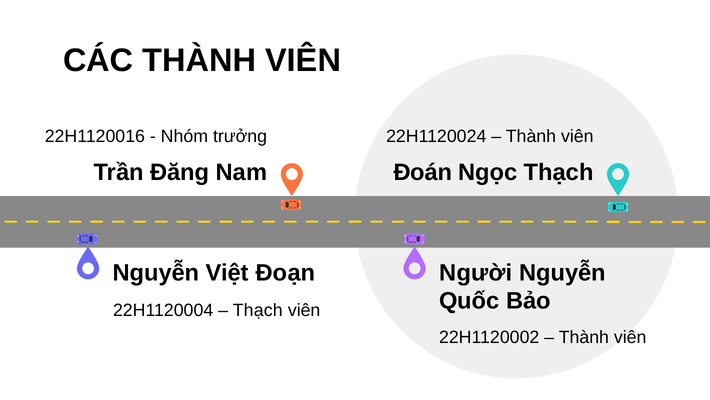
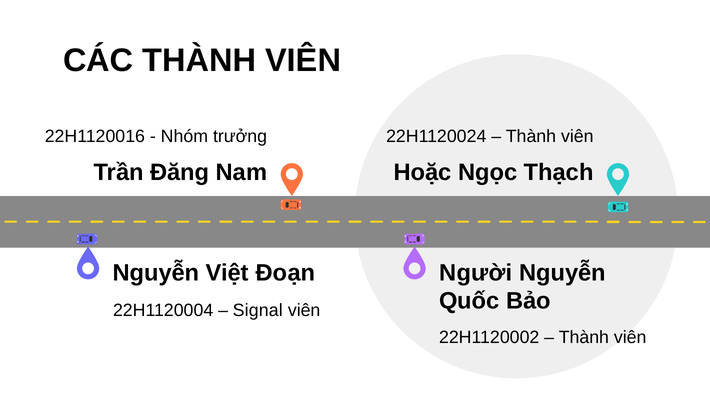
Đoán: Đoán -> Hoặc (423, 172)
Thạch: Thạch -> Signal (258, 310)
